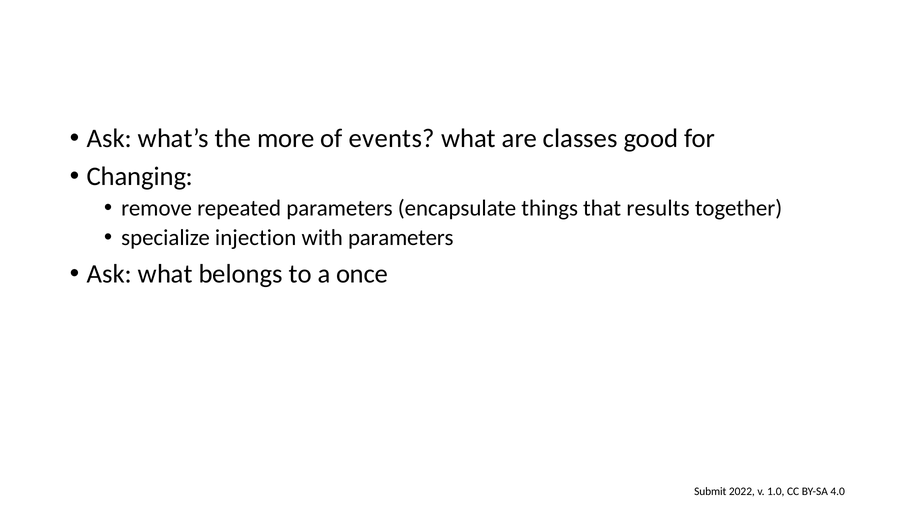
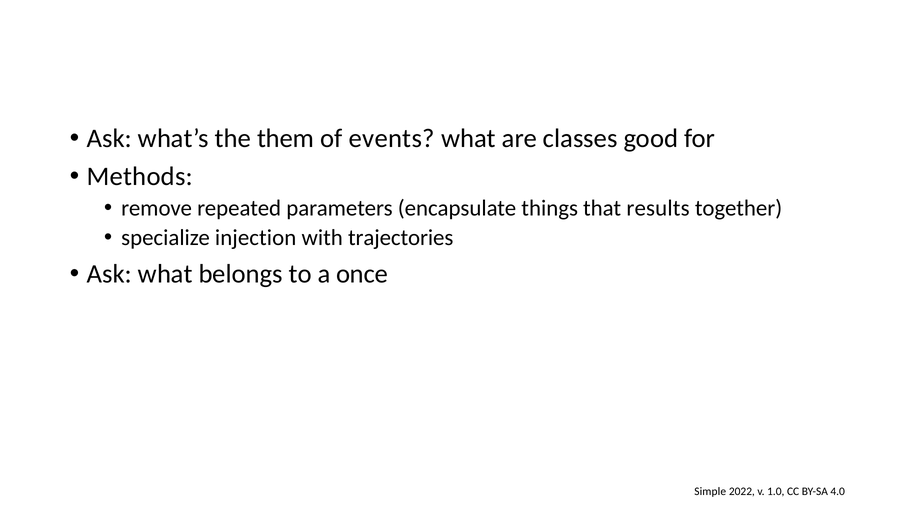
more: more -> them (286, 138)
Changing: Changing -> Methods (140, 177)
with parameters: parameters -> trajectories (401, 238)
Submit: Submit -> Simple (710, 491)
